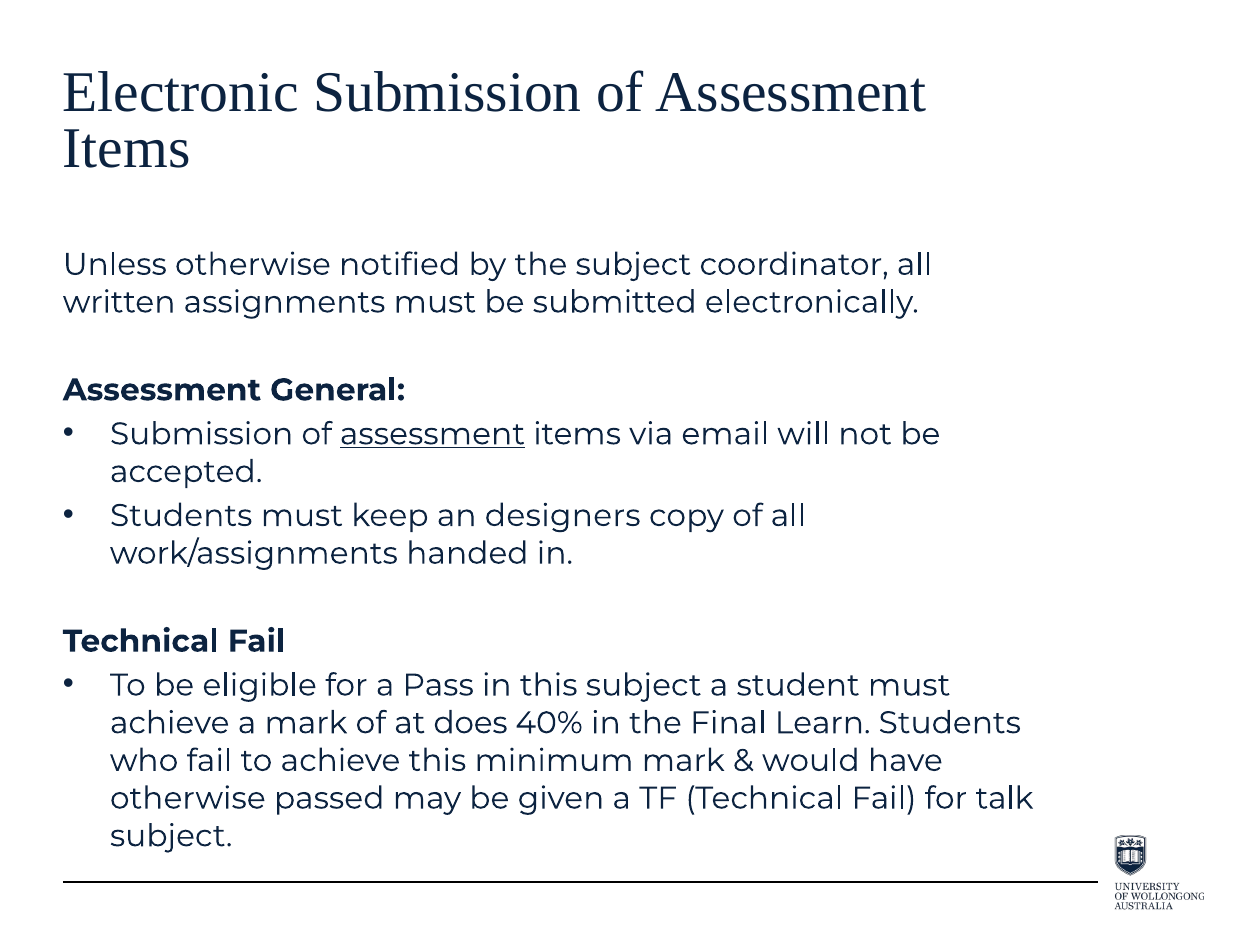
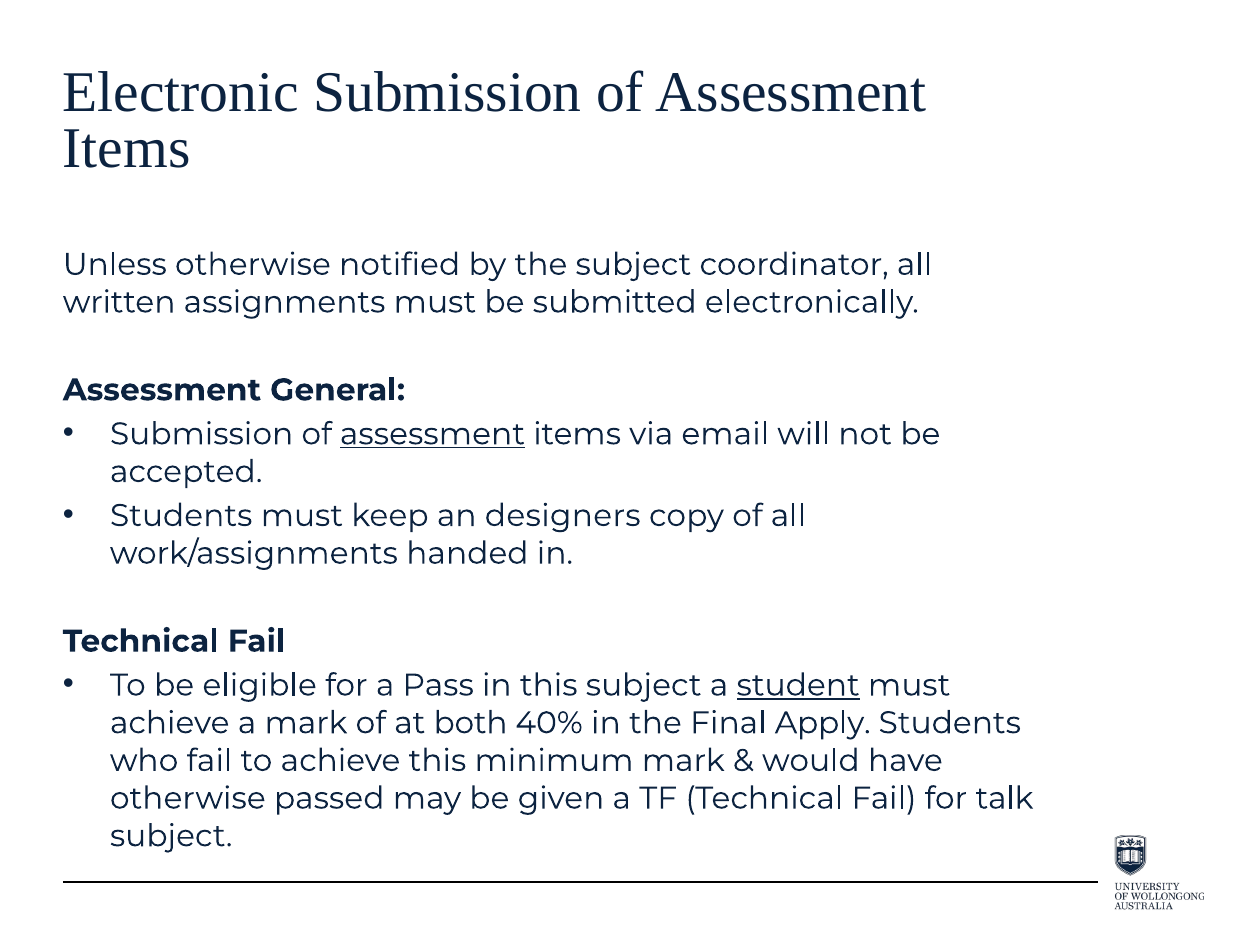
student underline: none -> present (798, 685)
does: does -> both (471, 723)
Learn: Learn -> Apply (823, 723)
